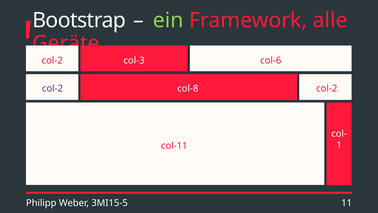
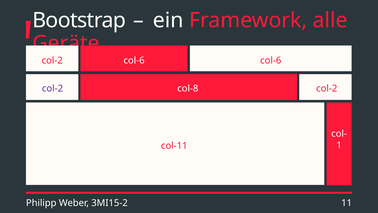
ein colour: light green -> white (168, 20)
col-2 col-3: col-3 -> col-6 (134, 60)
3MI15-5: 3MI15-5 -> 3MI15-2 (110, 203)
